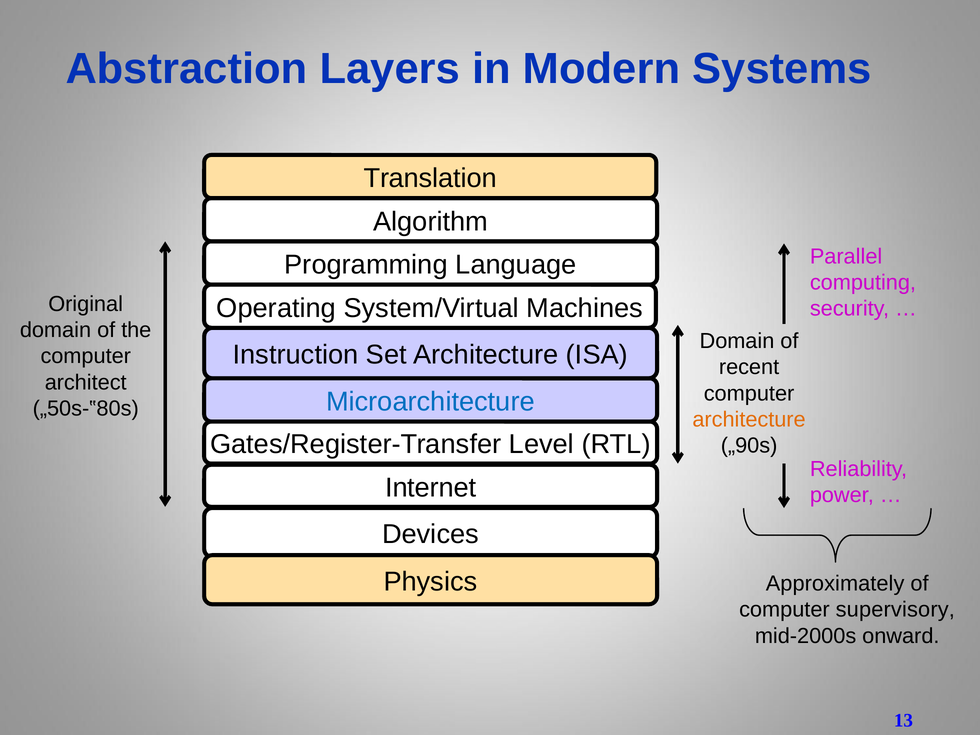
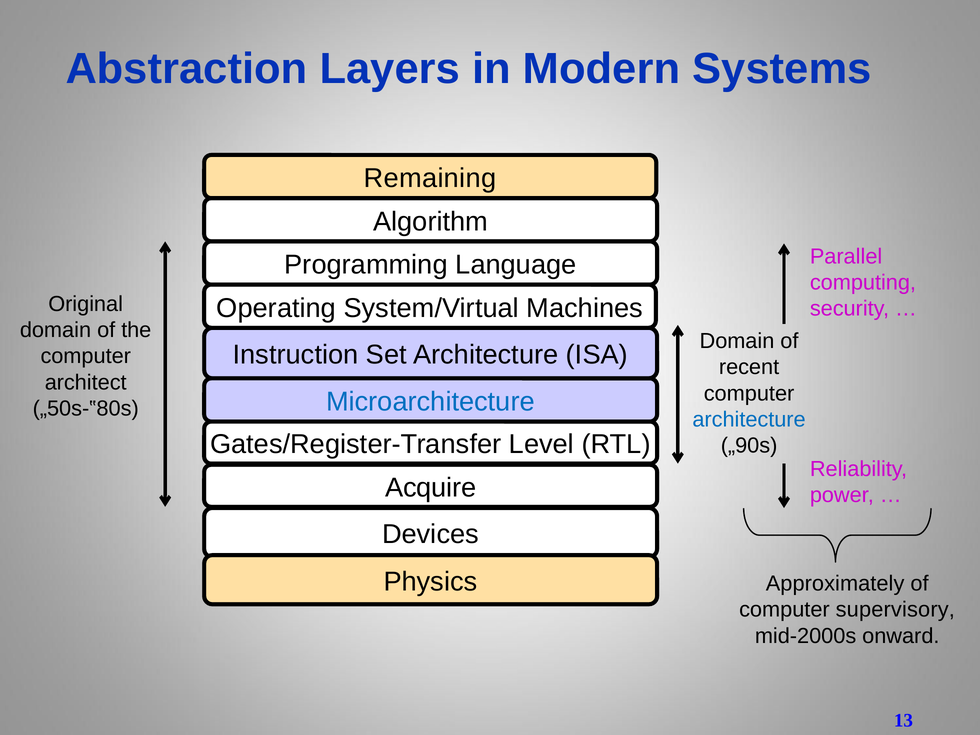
Translation: Translation -> Remaining (430, 178)
architecture colour: orange -> blue (749, 420)
Internet: Internet -> Acquire (431, 488)
